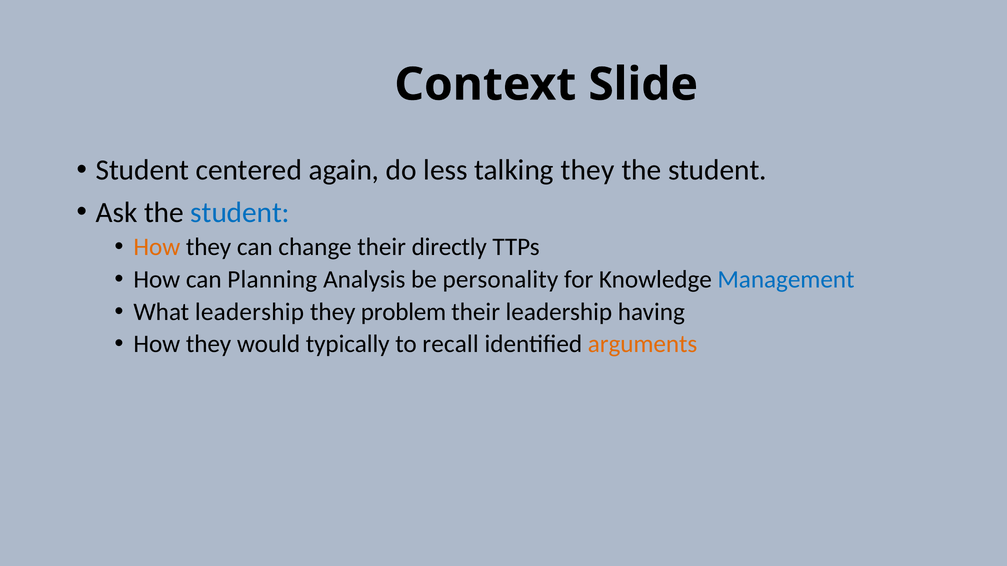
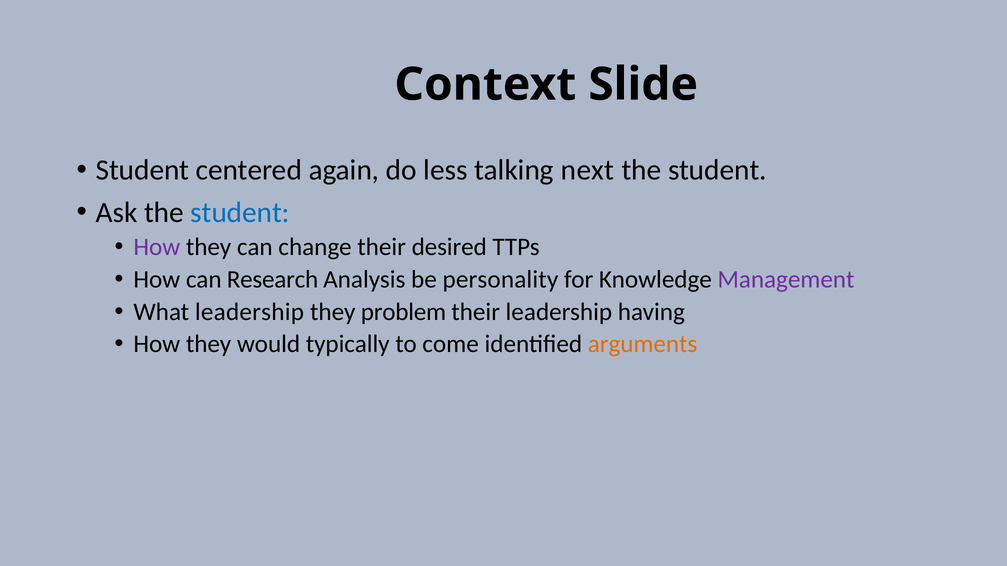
talking they: they -> next (588, 170)
How colour: orange -> purple (157, 247)
directly: directly -> desired (449, 247)
Planning: Planning -> Research (273, 280)
Management colour: blue -> purple (786, 280)
recall: recall -> come (451, 344)
